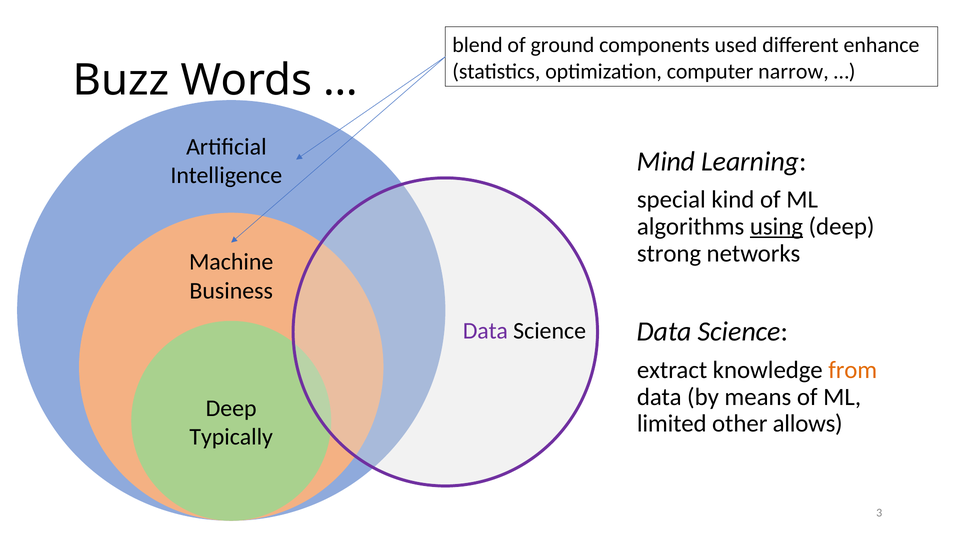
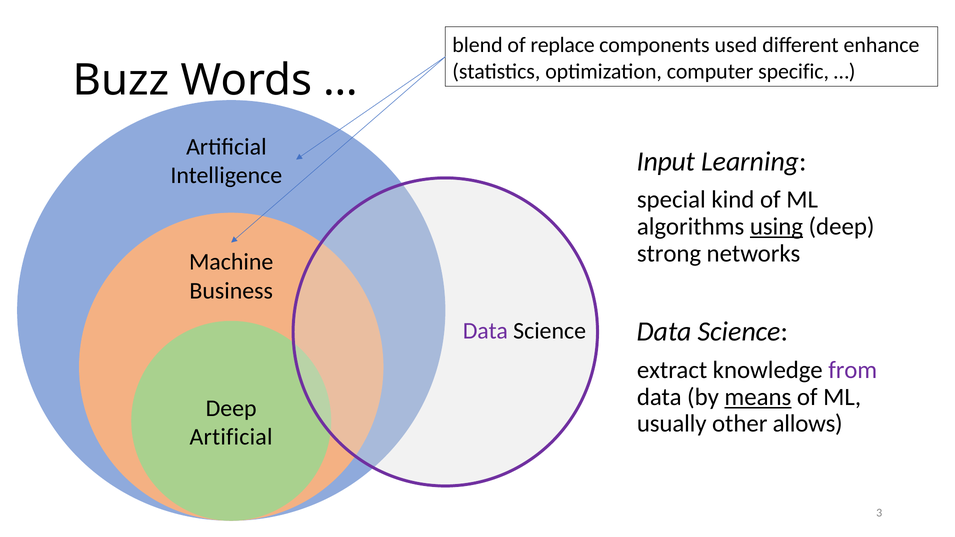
ground: ground -> replace (563, 45)
narrow: narrow -> specific (794, 71)
Mind: Mind -> Input (666, 161)
from colour: orange -> purple (853, 370)
means underline: none -> present (758, 397)
limited: limited -> usually (672, 424)
Typically: Typically -> Artificial (231, 437)
